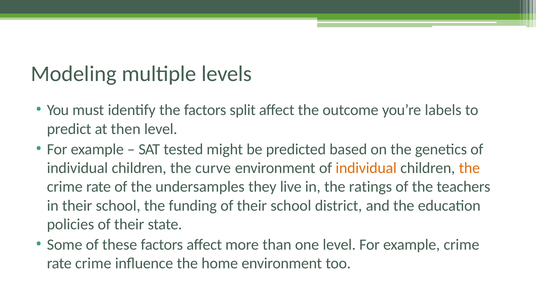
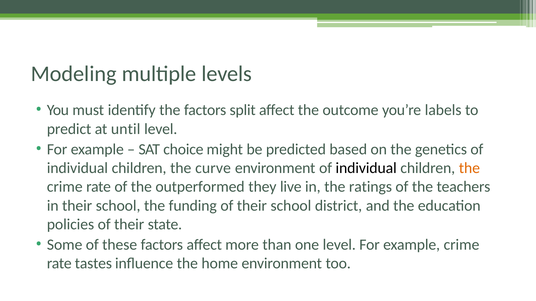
then: then -> until (126, 129)
tested: tested -> choice (183, 150)
individual colour: orange -> black (366, 168)
undersamples: undersamples -> outperformed (200, 187)
rate crime: crime -> tastes (93, 264)
